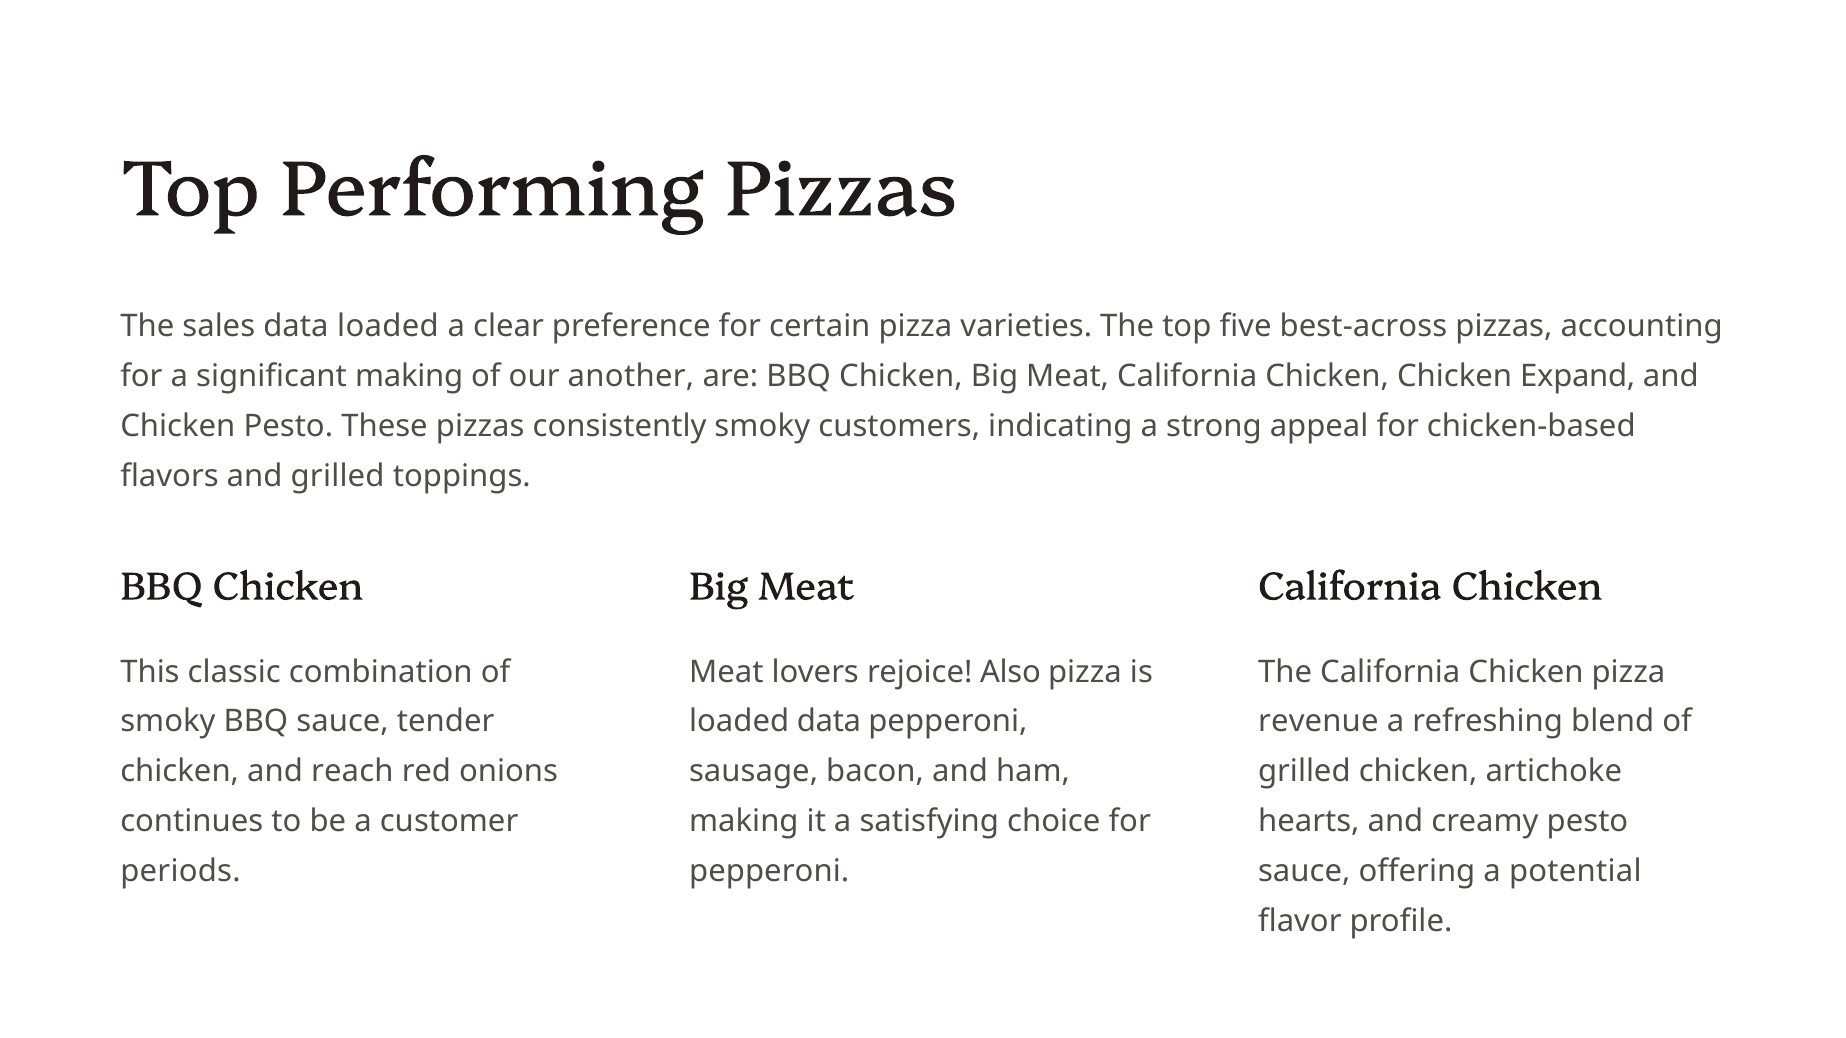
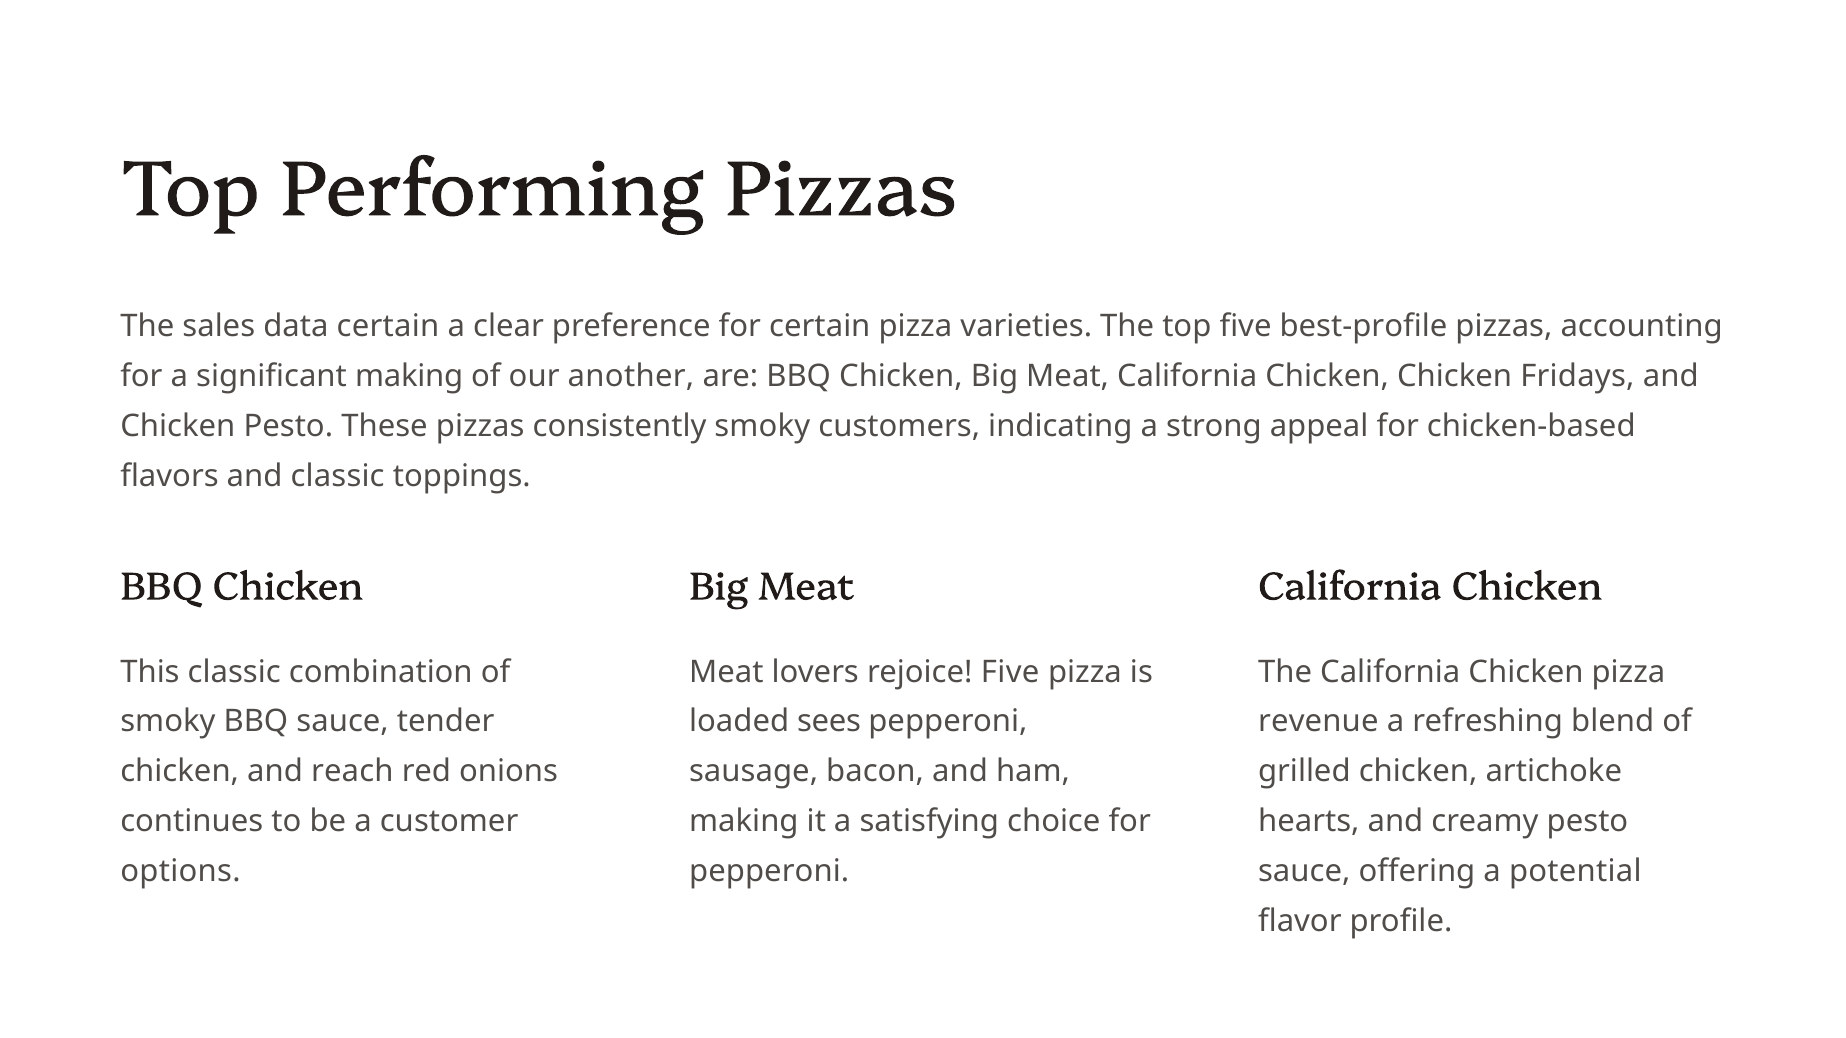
data loaded: loaded -> certain (388, 327)
best-across: best-across -> best-profile (1363, 327)
Expand: Expand -> Fridays (1577, 377)
and grilled: grilled -> classic (338, 476)
rejoice Also: Also -> Five (1010, 672)
loaded data: data -> sees (829, 722)
periods: periods -> options (180, 871)
